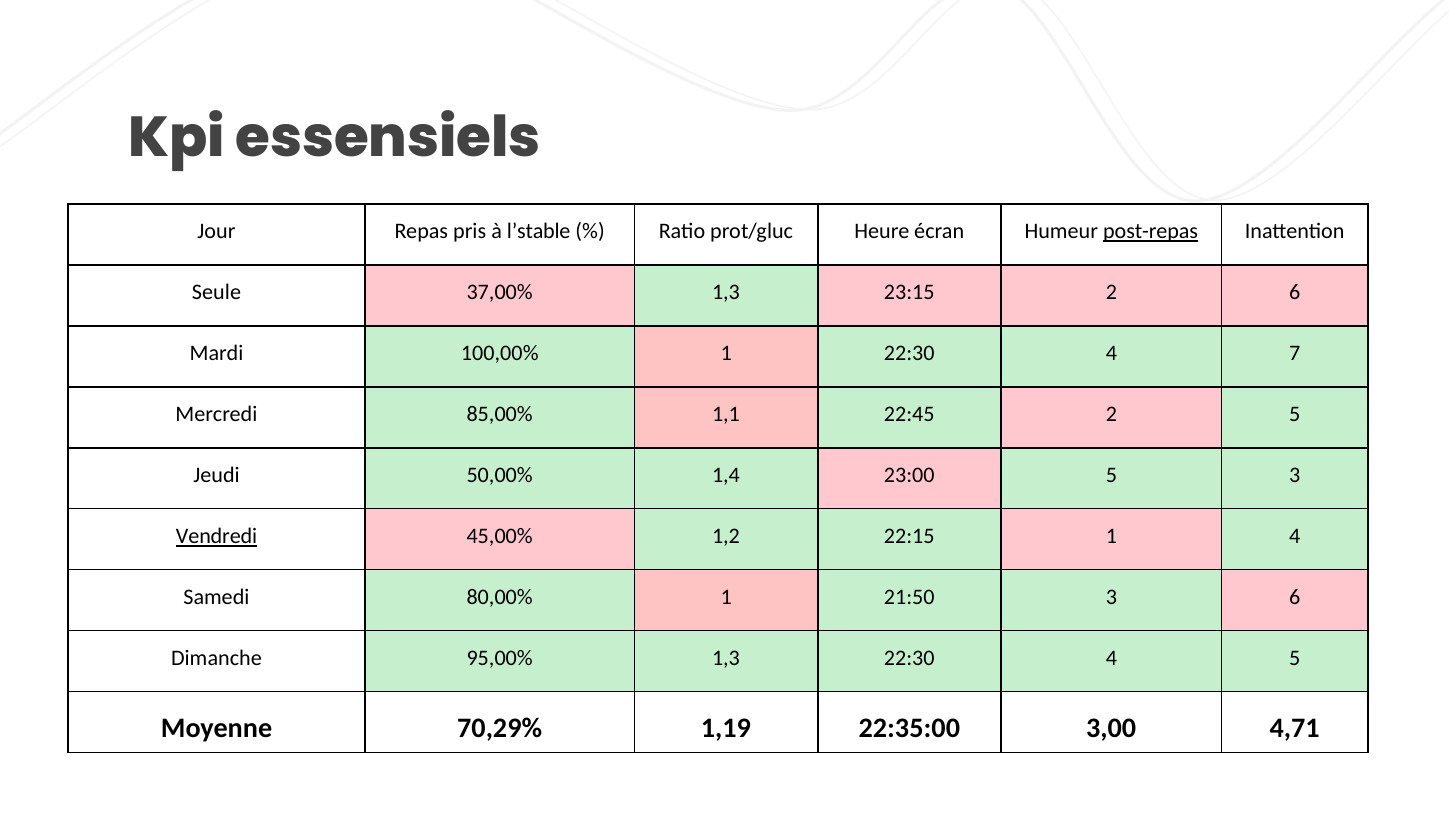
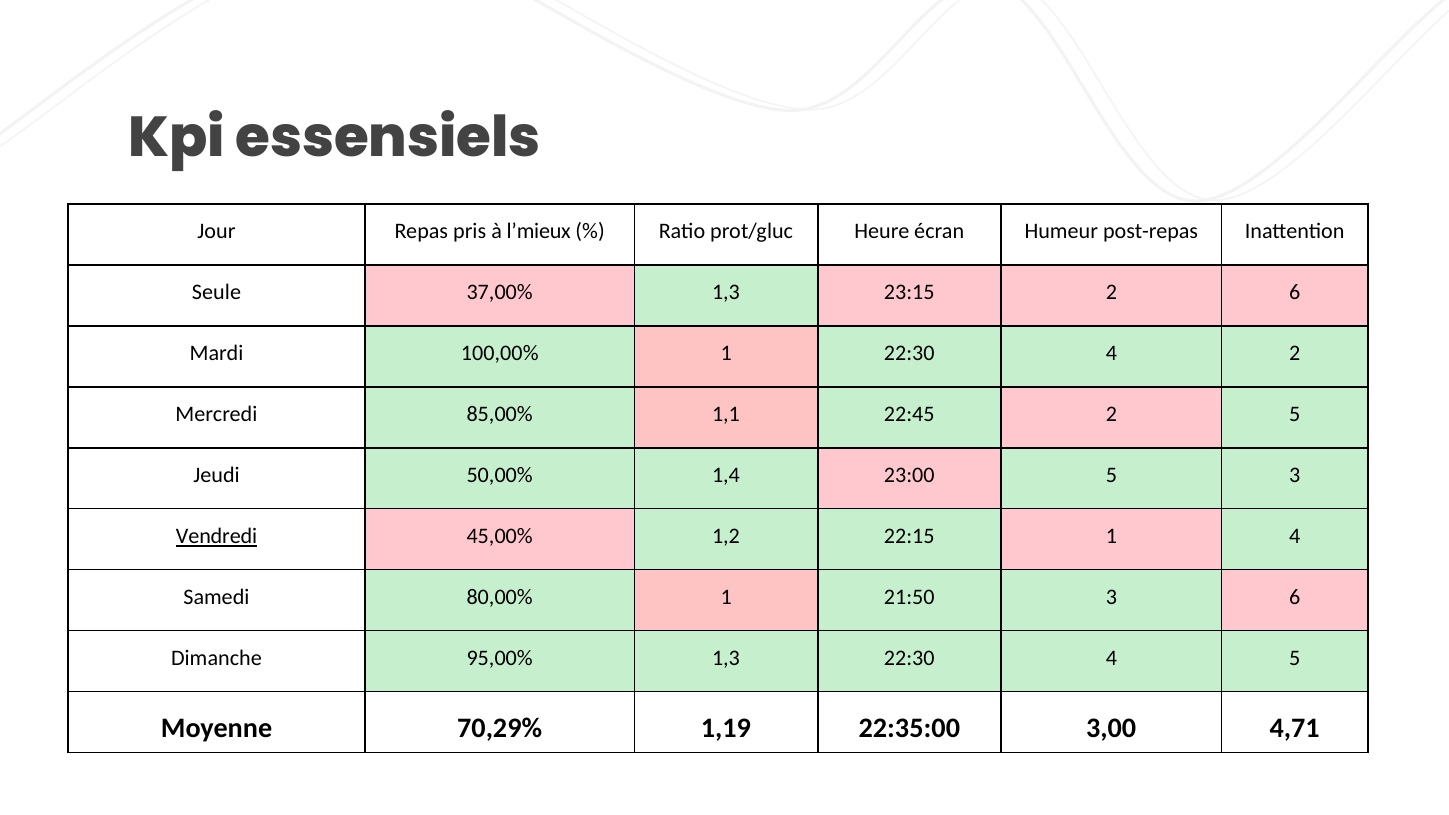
l’stable: l’stable -> l’mieux (539, 232)
post-repas underline: present -> none (1151, 232)
4 7: 7 -> 2 (1295, 354)
